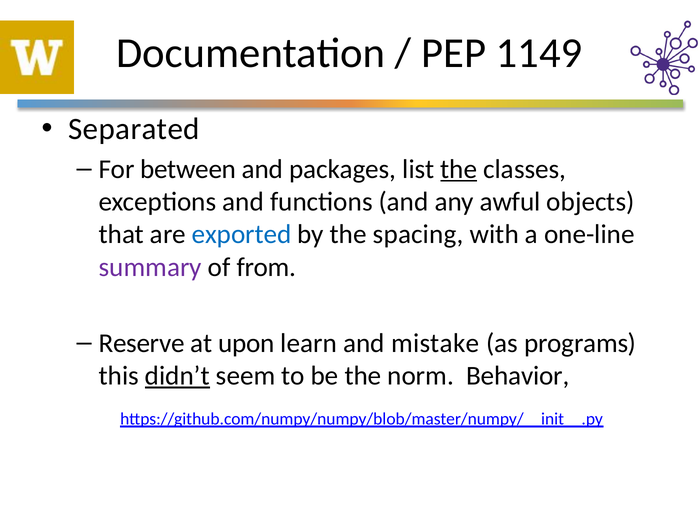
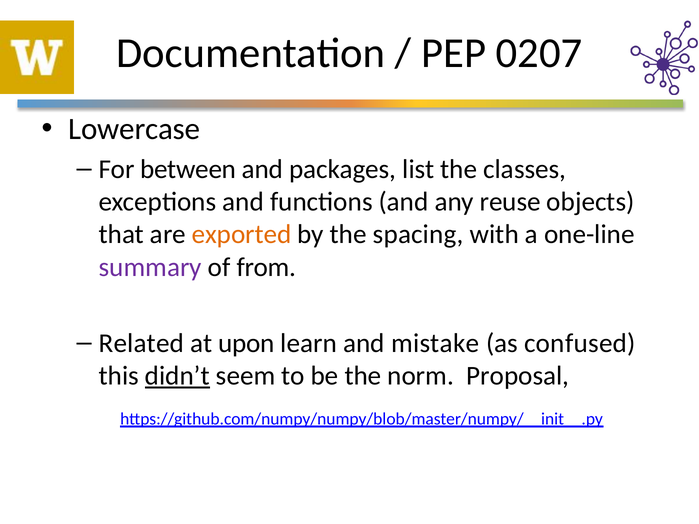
1149: 1149 -> 0207 (539, 53)
Separated: Separated -> Lowercase (134, 129)
the underline: present -> none (459, 169)
awful: awful -> reuse (510, 202)
exported colour: blue -> orange (242, 235)
Reserve: Reserve -> Related (141, 343)
programs: programs -> confused (580, 343)
Behavior: Behavior -> Proposal (518, 376)
